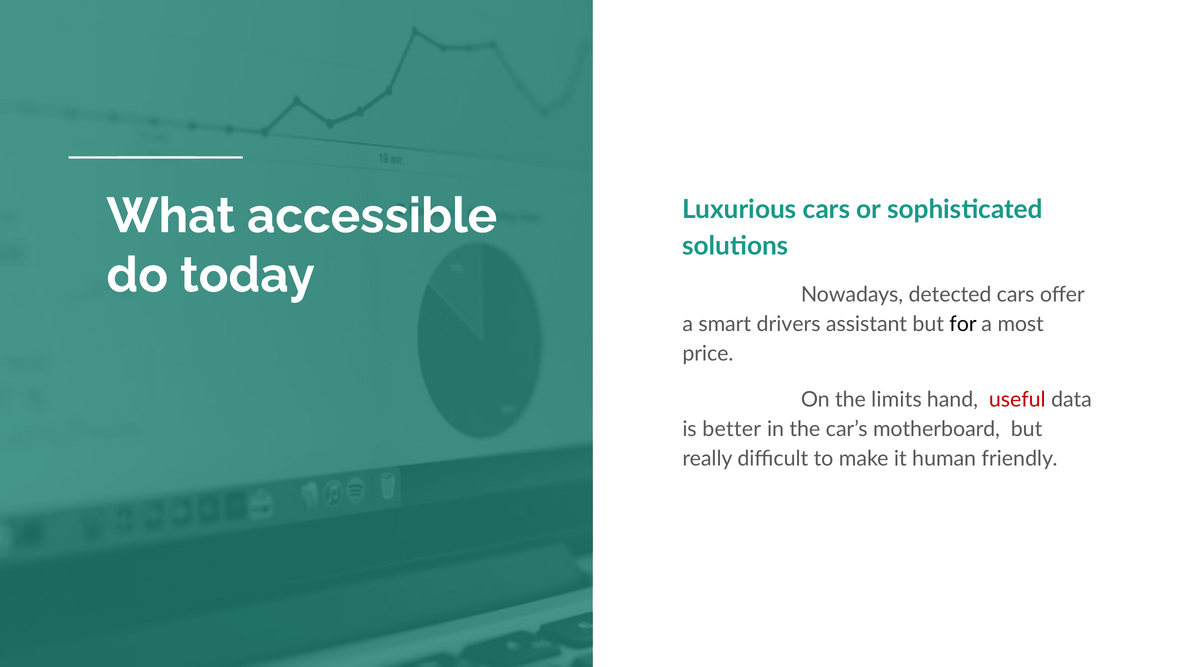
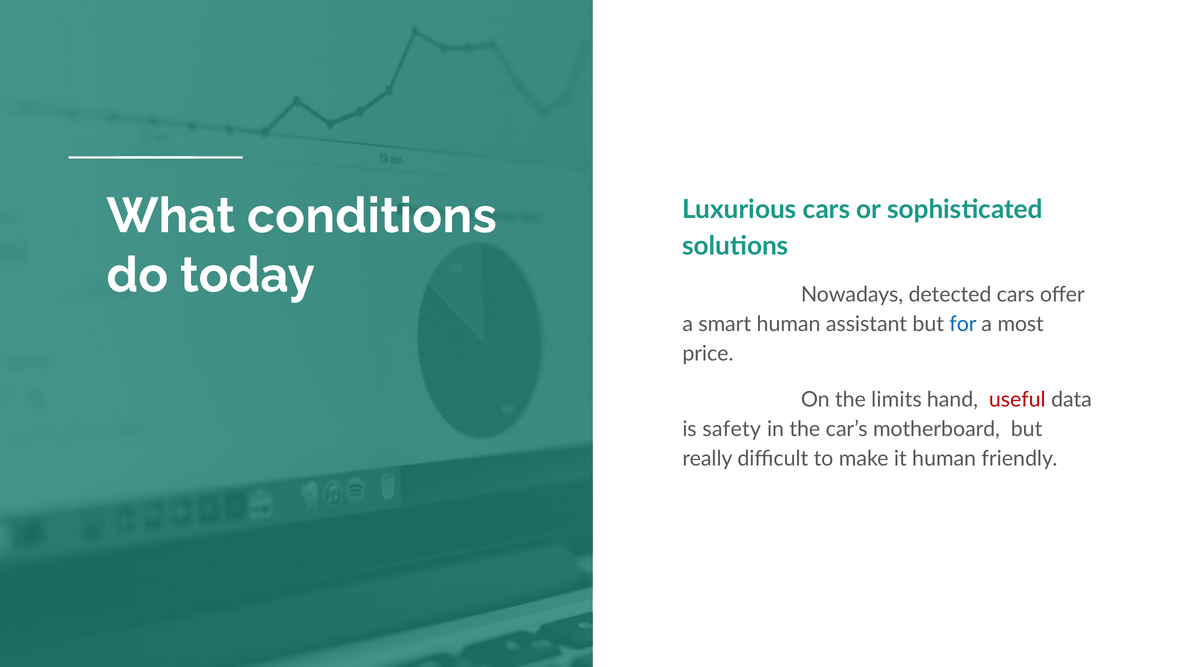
accessible: accessible -> conditions (372, 216)
smart drivers: drivers -> human (789, 324)
for colour: black -> blue (963, 324)
better: better -> safety (732, 429)
